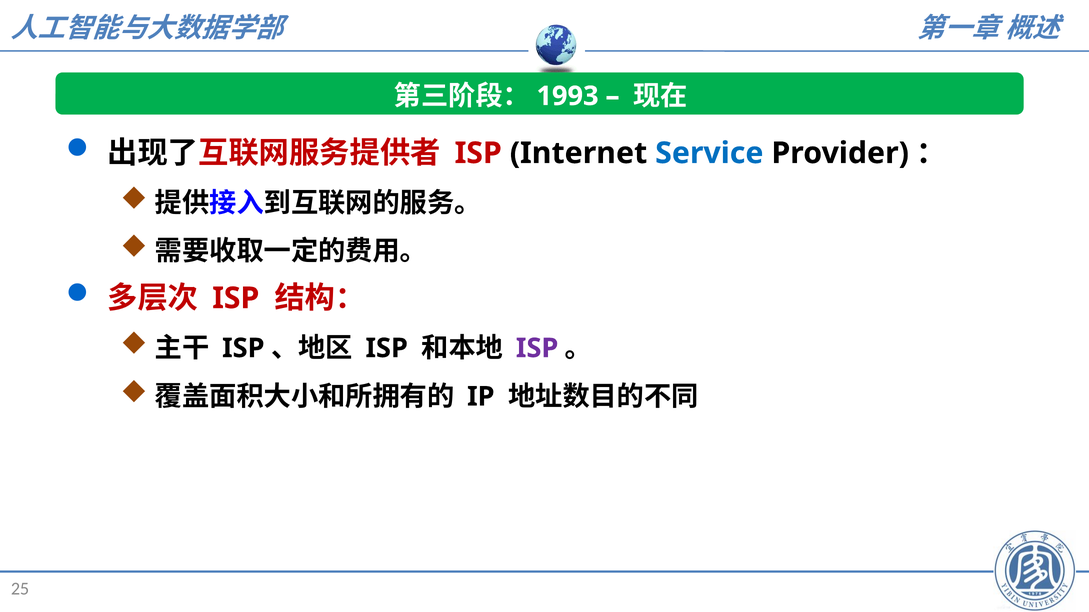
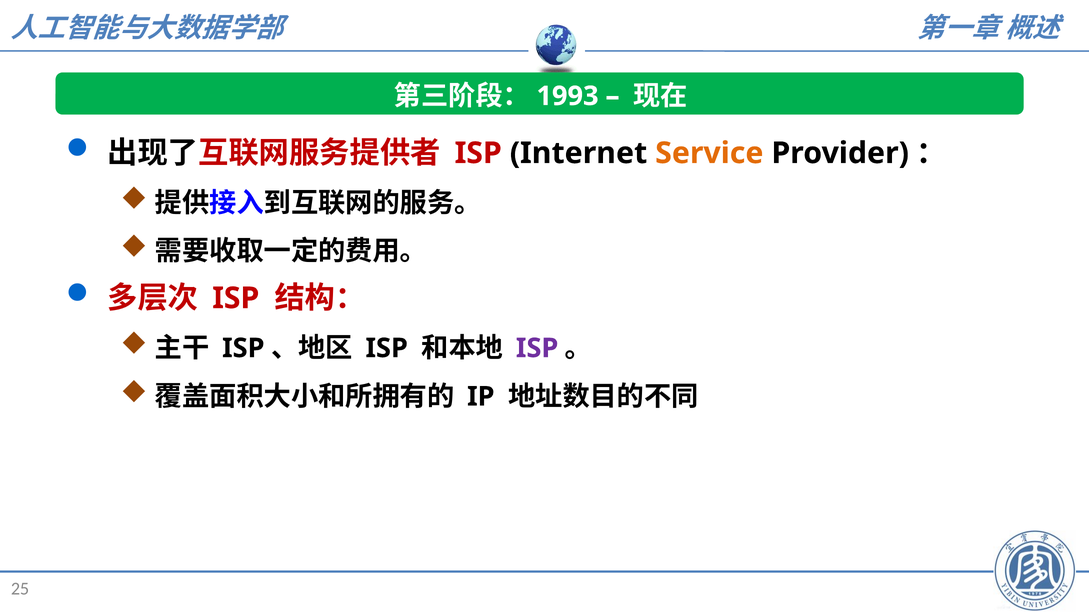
Service colour: blue -> orange (709, 153)
